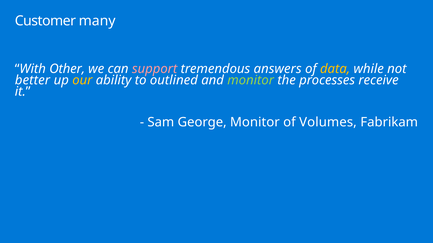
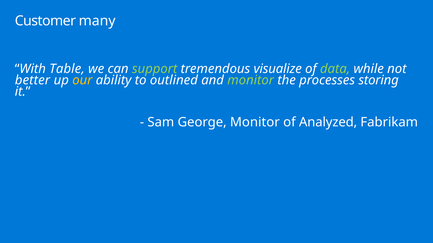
Other: Other -> Table (67, 69)
support colour: pink -> light green (155, 69)
answers: answers -> visualize (278, 69)
data colour: yellow -> light green (335, 69)
receive: receive -> storing (379, 80)
Volumes: Volumes -> Analyzed (328, 122)
